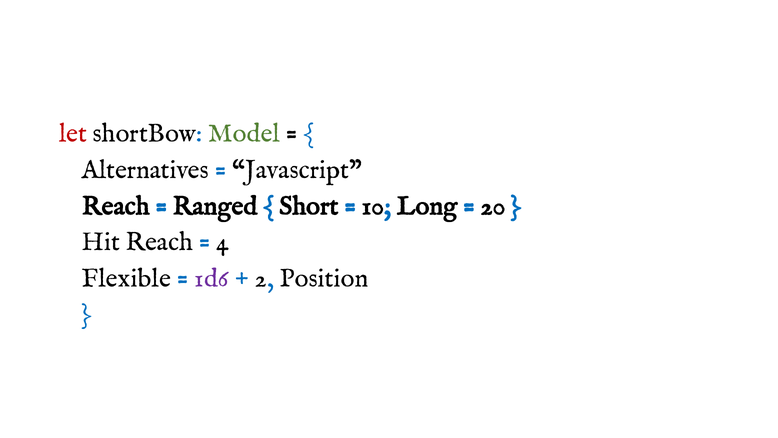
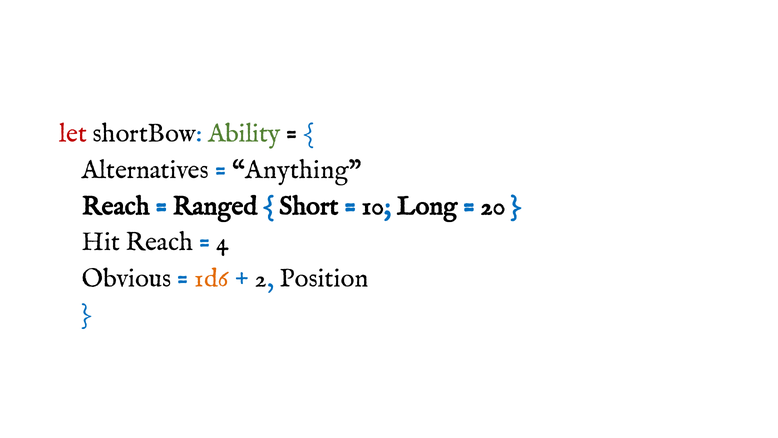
Model: Model -> Ability (244, 133)
Javascript: Javascript -> Anything (297, 169)
Flexible: Flexible -> Obvious (127, 278)
1d6 colour: purple -> orange (212, 278)
